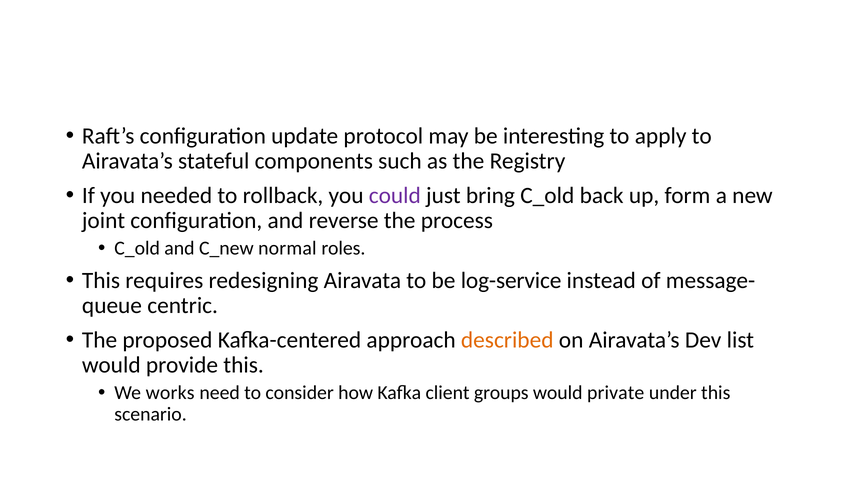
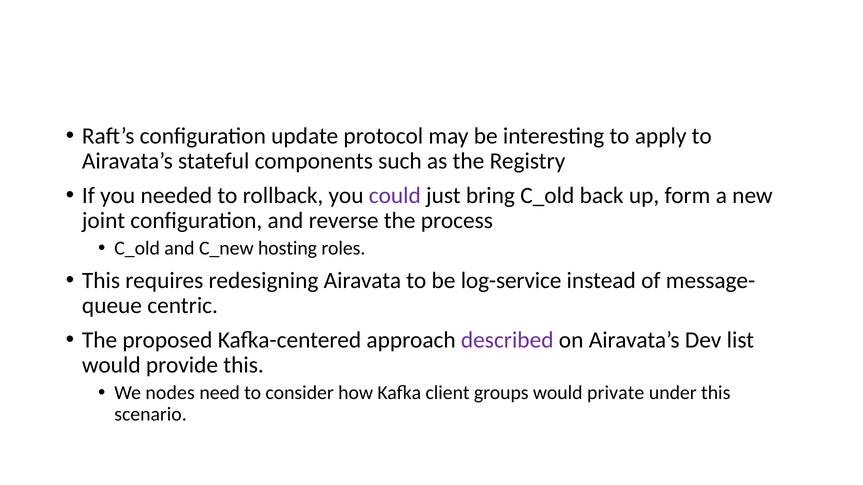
normal: normal -> hosting (288, 249)
described colour: orange -> purple (507, 340)
works: works -> nodes (170, 393)
